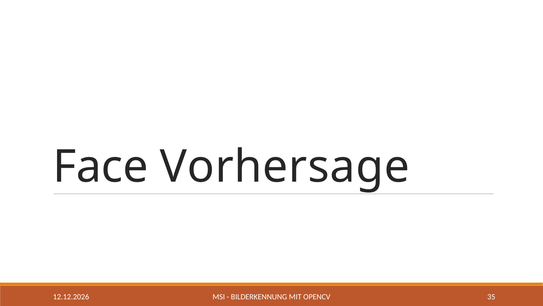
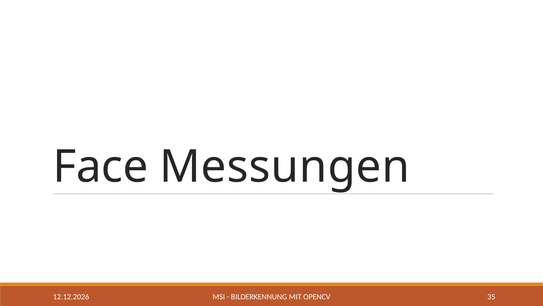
Vorhersage: Vorhersage -> Messungen (285, 166)
